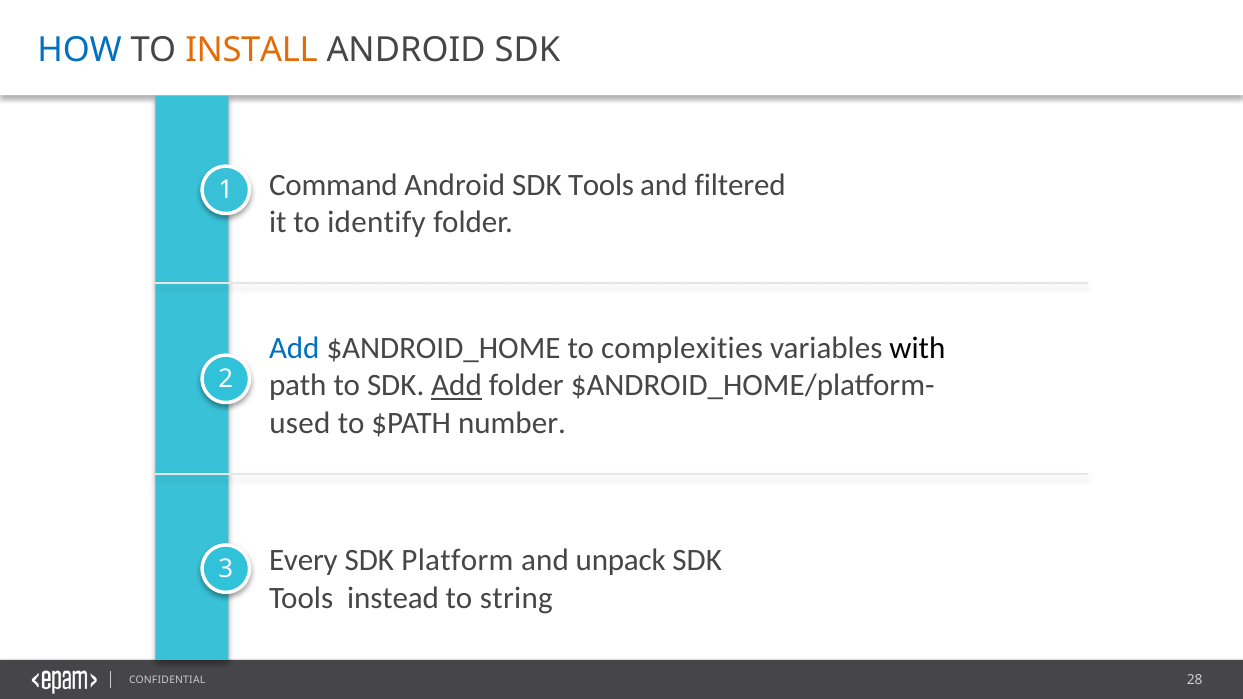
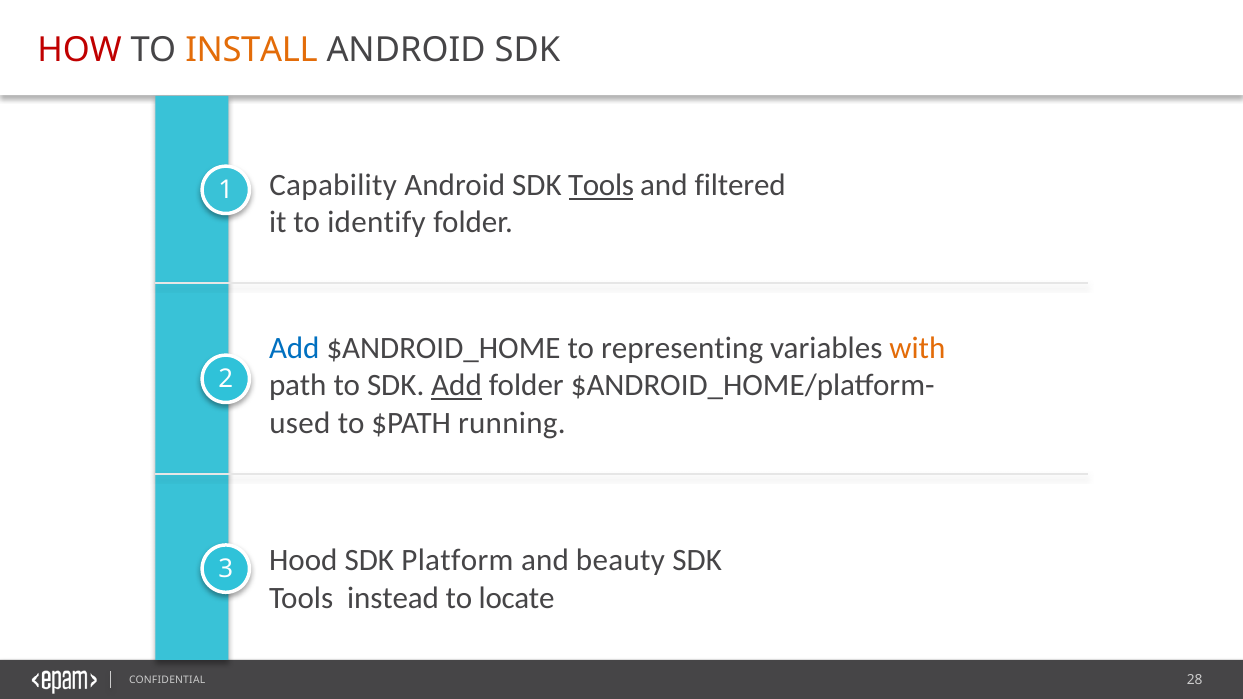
HOW colour: blue -> red (80, 50)
Command: Command -> Capability (333, 185)
Tools underline: none -> present (601, 185)
complexities: complexities -> representing (682, 348)
with colour: black -> orange (917, 348)
number: number -> running (512, 423)
Every: Every -> Hood (303, 561)
unpack: unpack -> beauty (620, 561)
string: string -> locate (517, 598)
